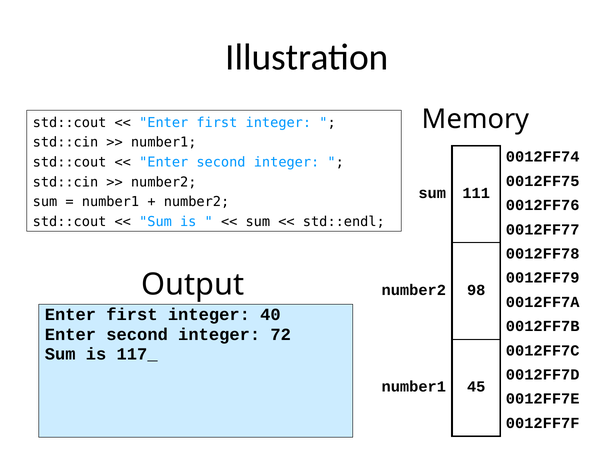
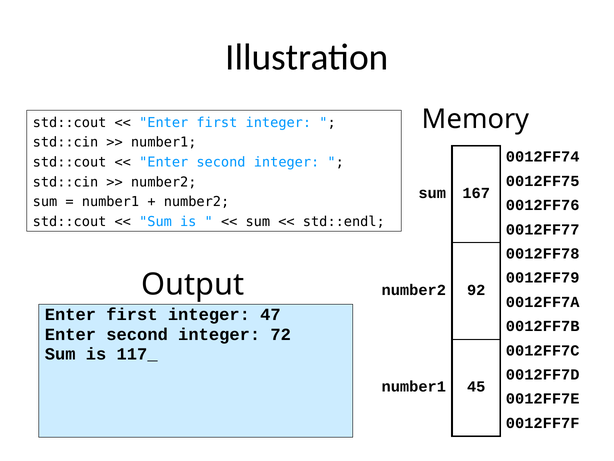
111: 111 -> 167 (476, 193)
98: 98 -> 92 (476, 290)
40: 40 -> 47 (270, 314)
